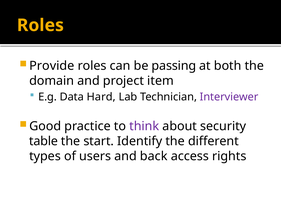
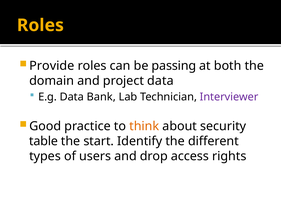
project item: item -> data (160, 81)
Hard: Hard -> Bank (101, 97)
think colour: purple -> orange (144, 126)
back: back -> drop (154, 156)
